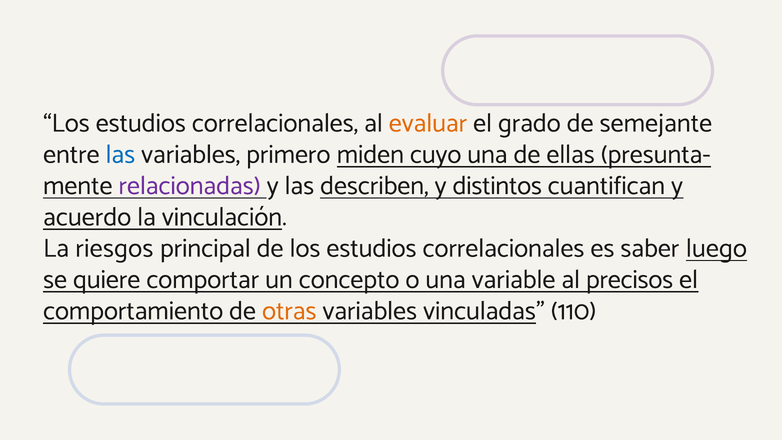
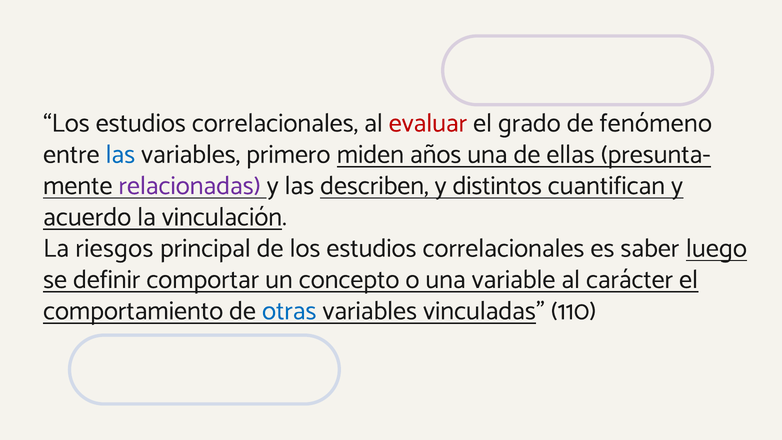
evaluar colour: orange -> red (428, 123)
semejante: semejante -> fenómeno (656, 123)
cuyo: cuyo -> años (436, 154)
quiere: quiere -> definir (107, 279)
precisos: precisos -> carácter (630, 279)
otras colour: orange -> blue (289, 311)
